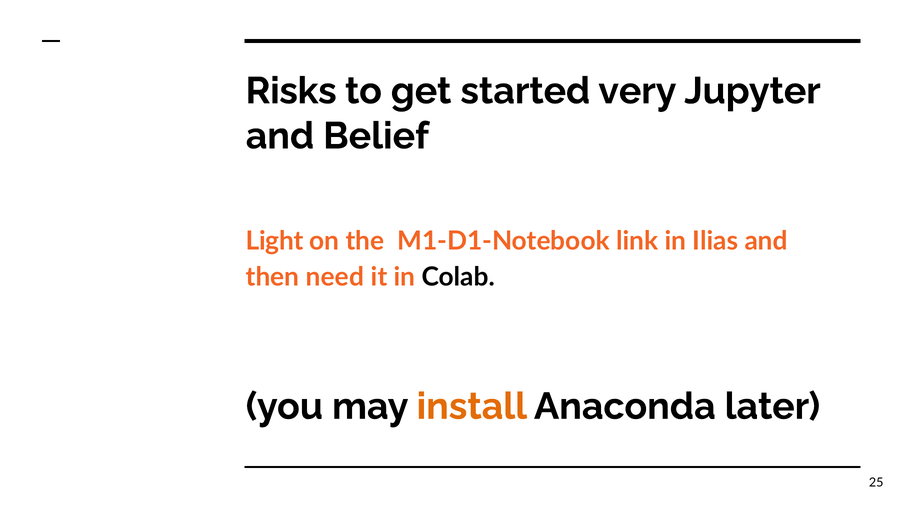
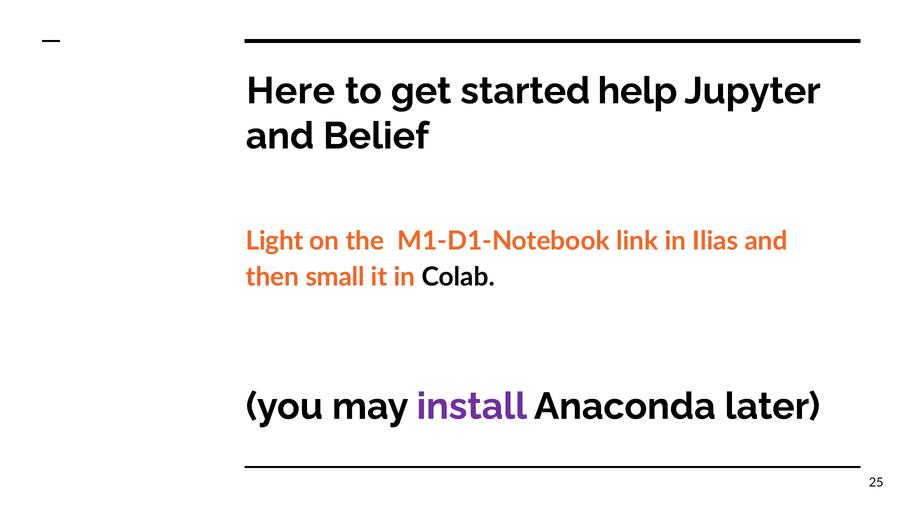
Risks: Risks -> Here (291, 91)
very: very -> help (638, 91)
need: need -> small (335, 277)
install colour: orange -> purple (472, 407)
